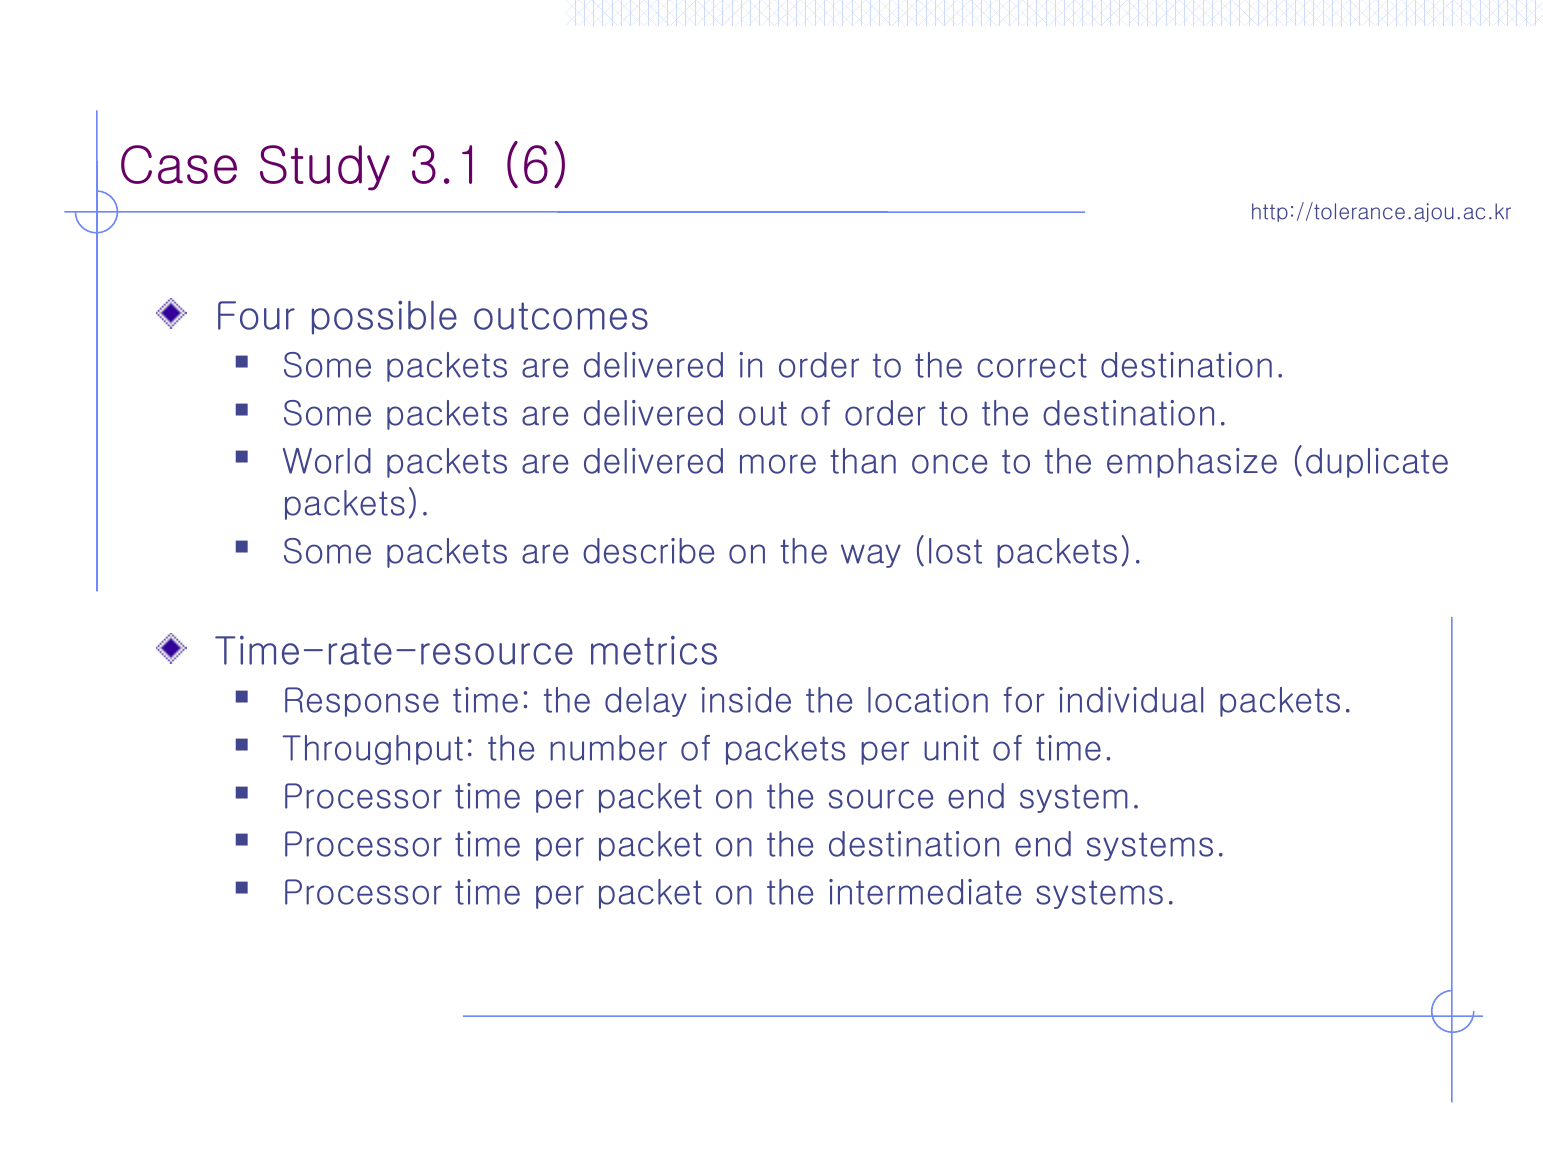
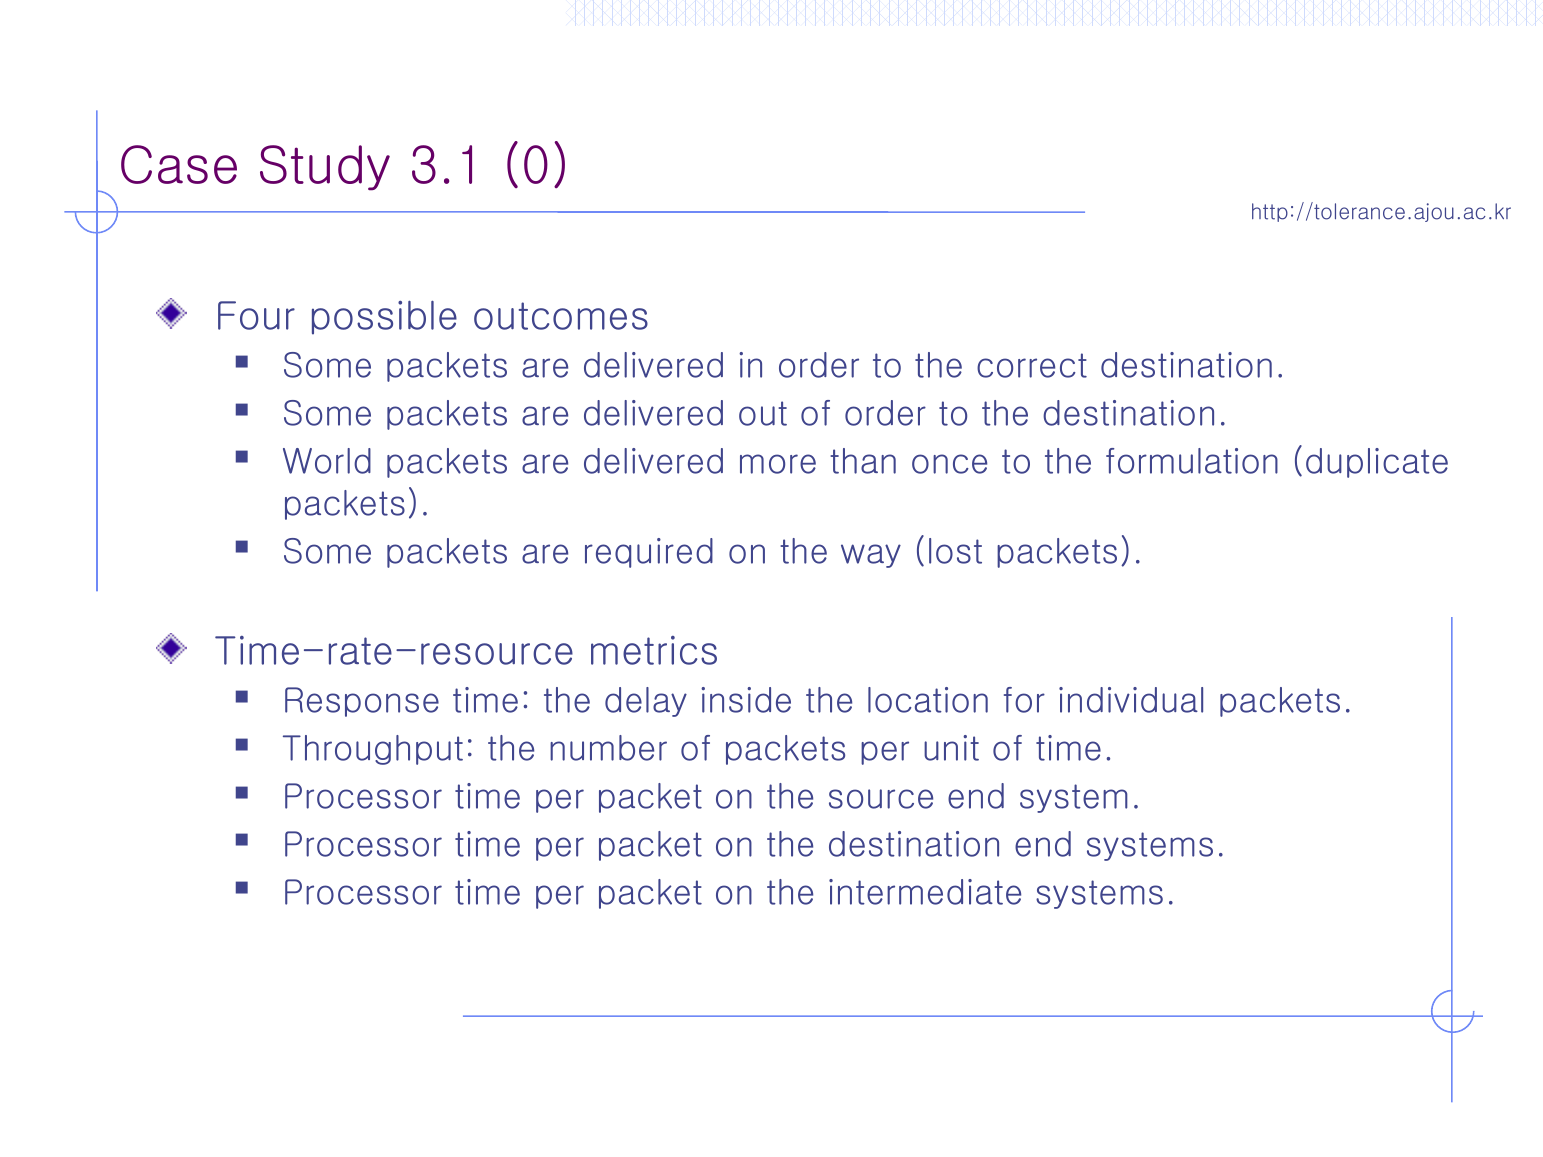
6: 6 -> 0 (537, 167)
emphasize: emphasize -> formulation (1193, 463)
describe: describe -> required (649, 552)
